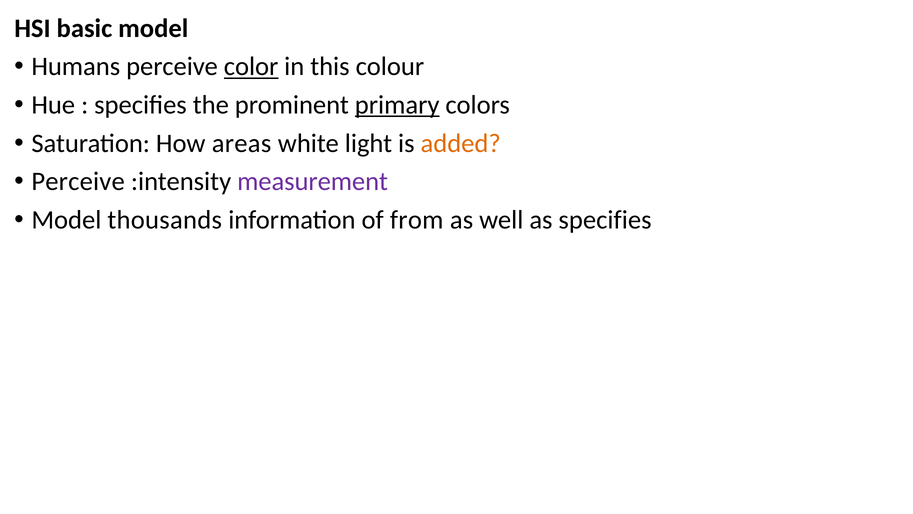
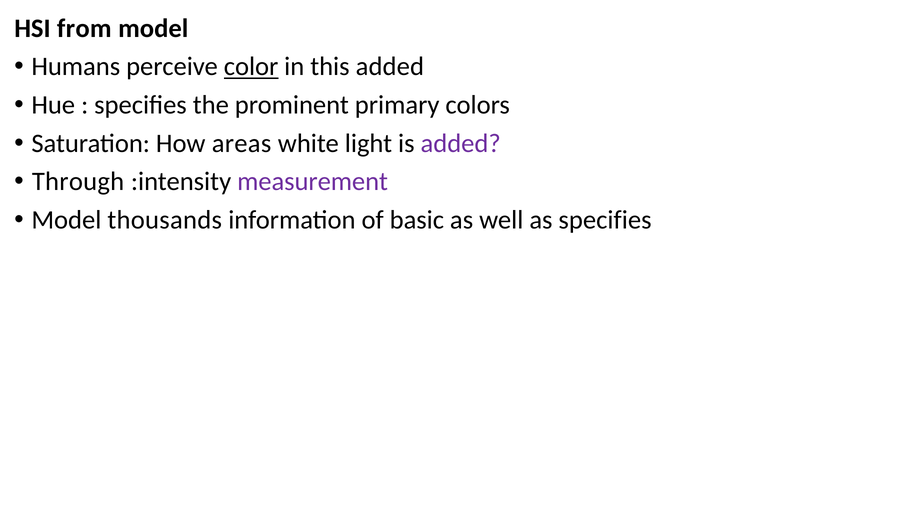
basic: basic -> from (84, 28)
this colour: colour -> added (390, 67)
primary underline: present -> none (397, 105)
added colour: orange -> purple (461, 143)
Perceive: Perceive -> Through (78, 181)
from: from -> basic (417, 220)
